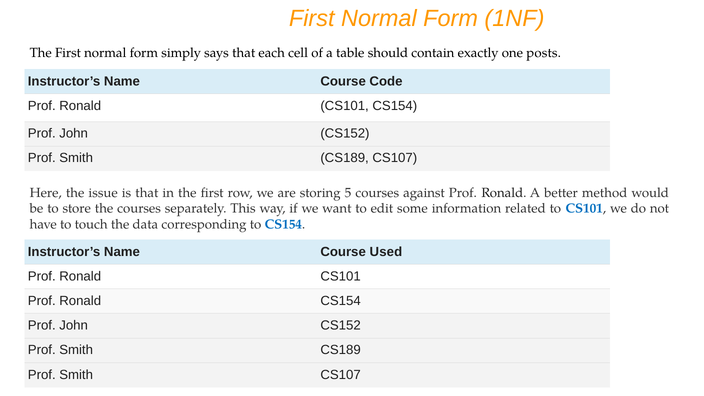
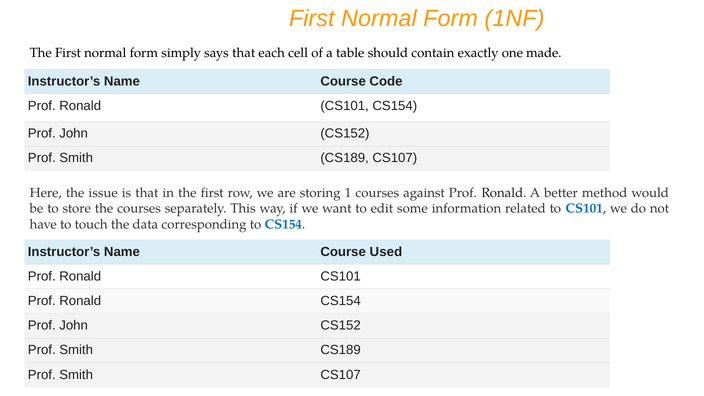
posts: posts -> made (544, 53)
5: 5 -> 1 (348, 193)
